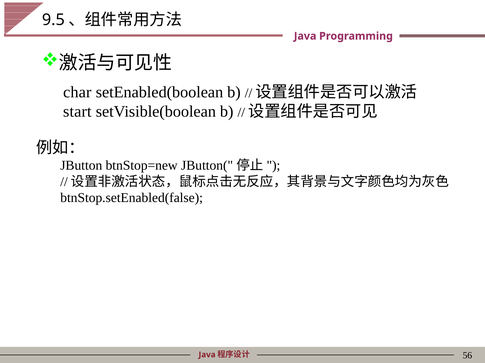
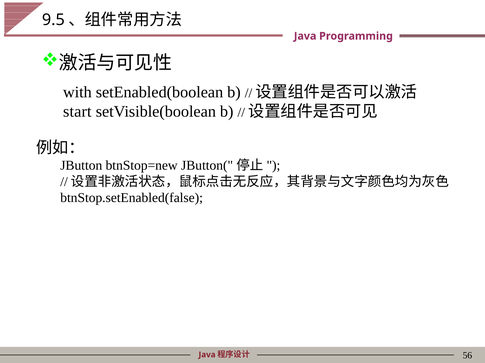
char: char -> with (77, 92)
